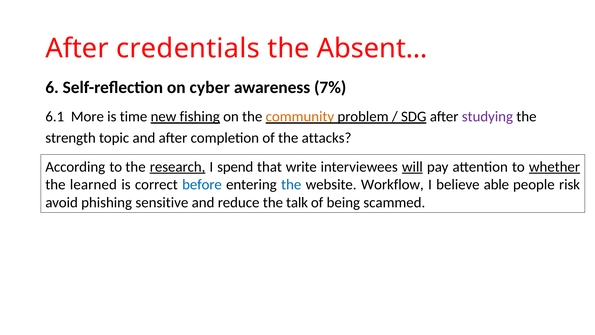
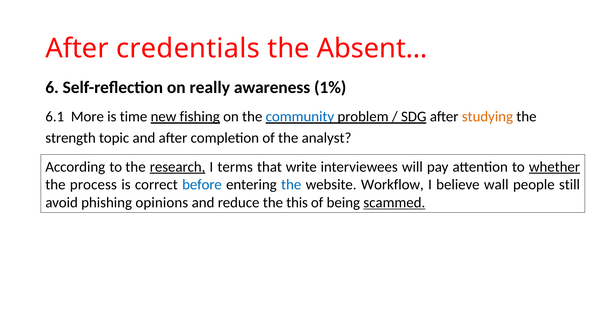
cyber: cyber -> really (210, 87)
7%: 7% -> 1% (330, 87)
community colour: orange -> blue (300, 116)
studying colour: purple -> orange (487, 116)
attacks: attacks -> analyst (327, 138)
spend: spend -> terms (235, 167)
will underline: present -> none (412, 167)
learned: learned -> process (93, 185)
able: able -> wall (496, 185)
risk: risk -> still (570, 185)
sensitive: sensitive -> opinions (162, 202)
talk: talk -> this (297, 202)
scammed underline: none -> present (394, 202)
